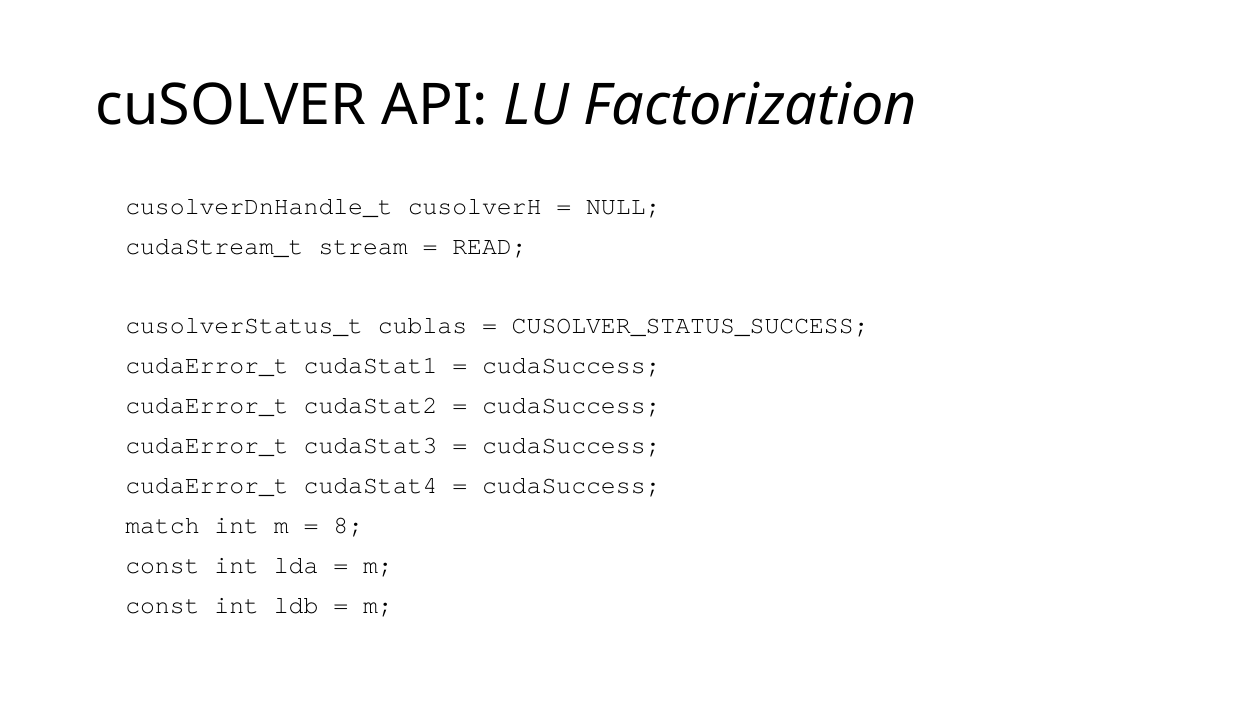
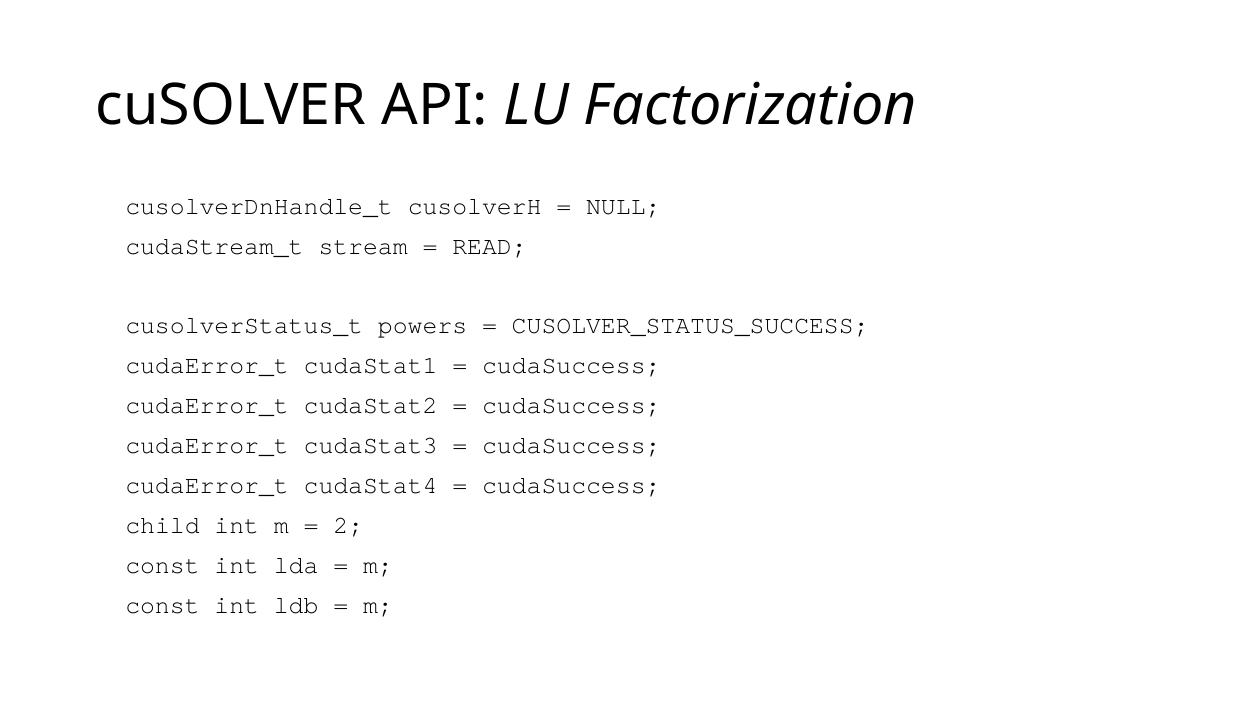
cublas: cublas -> powers (423, 326)
match: match -> child (163, 525)
8: 8 -> 2 (348, 525)
